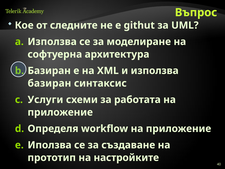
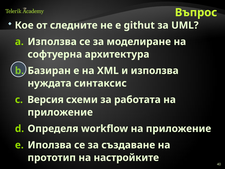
базиран: базиран -> нуждата (50, 83)
Услуги: Услуги -> Версия (46, 100)
